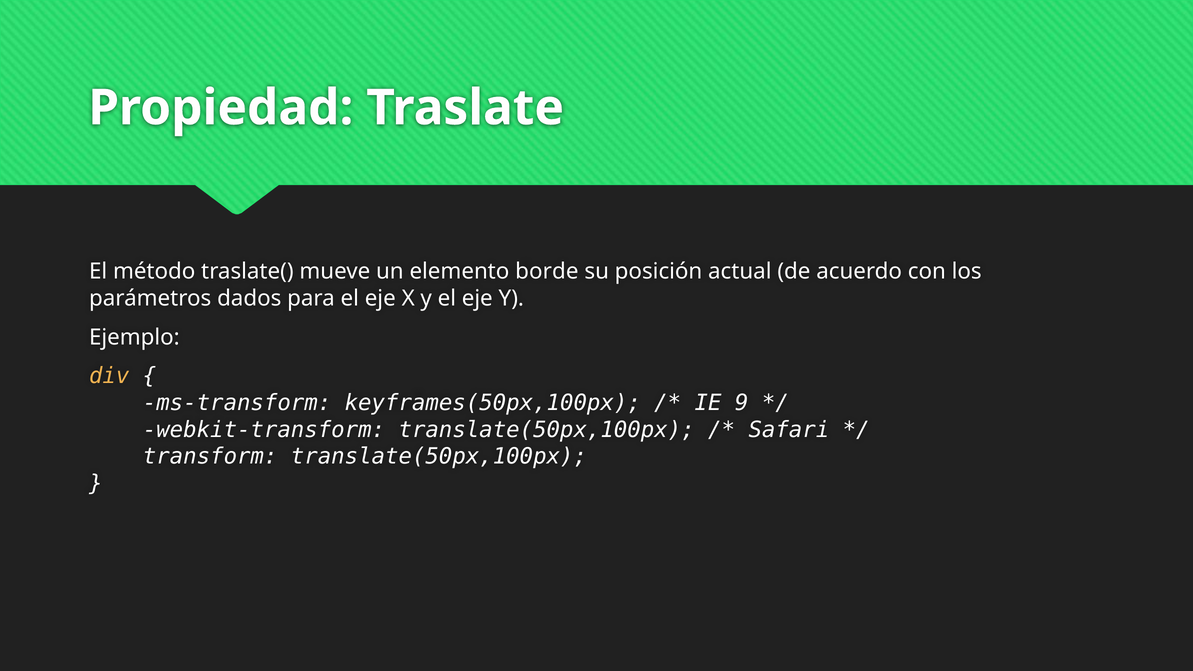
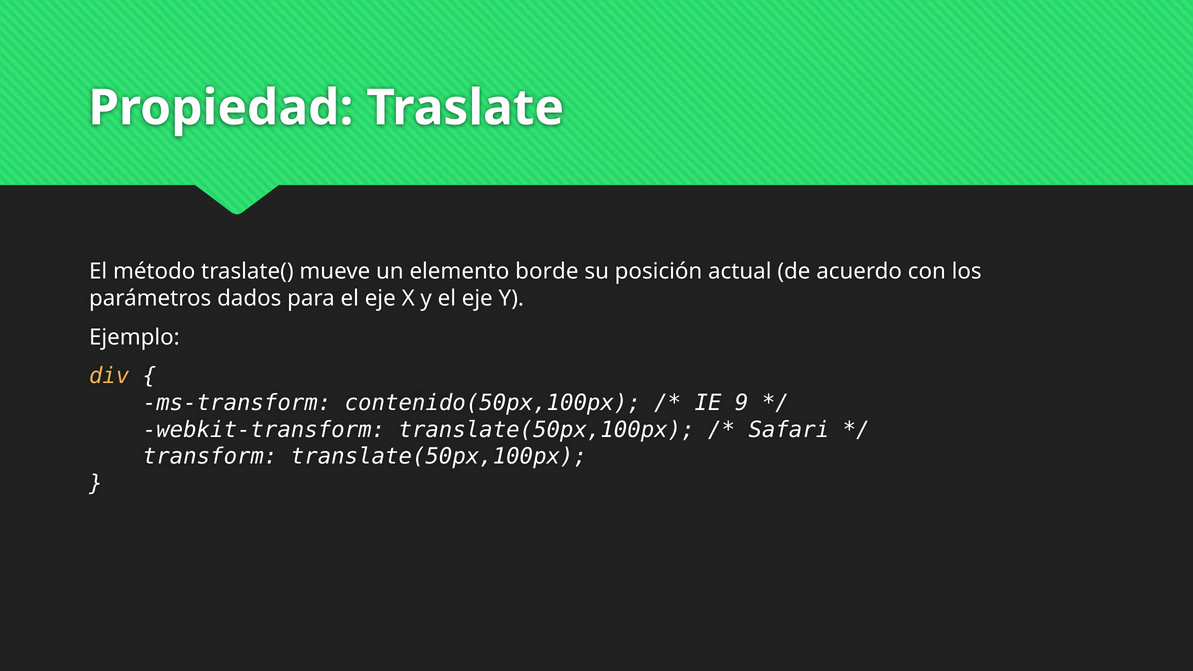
keyframes(50px,100px: keyframes(50px,100px -> contenido(50px,100px (493, 403)
